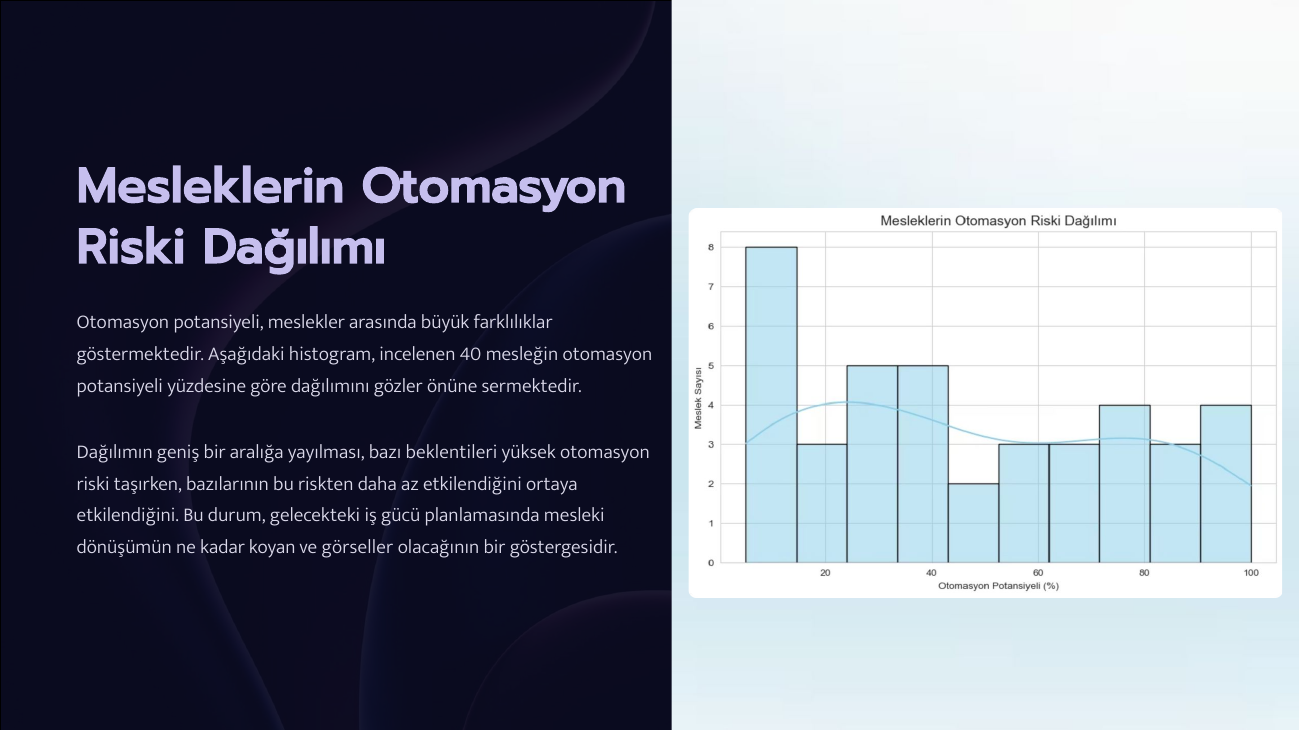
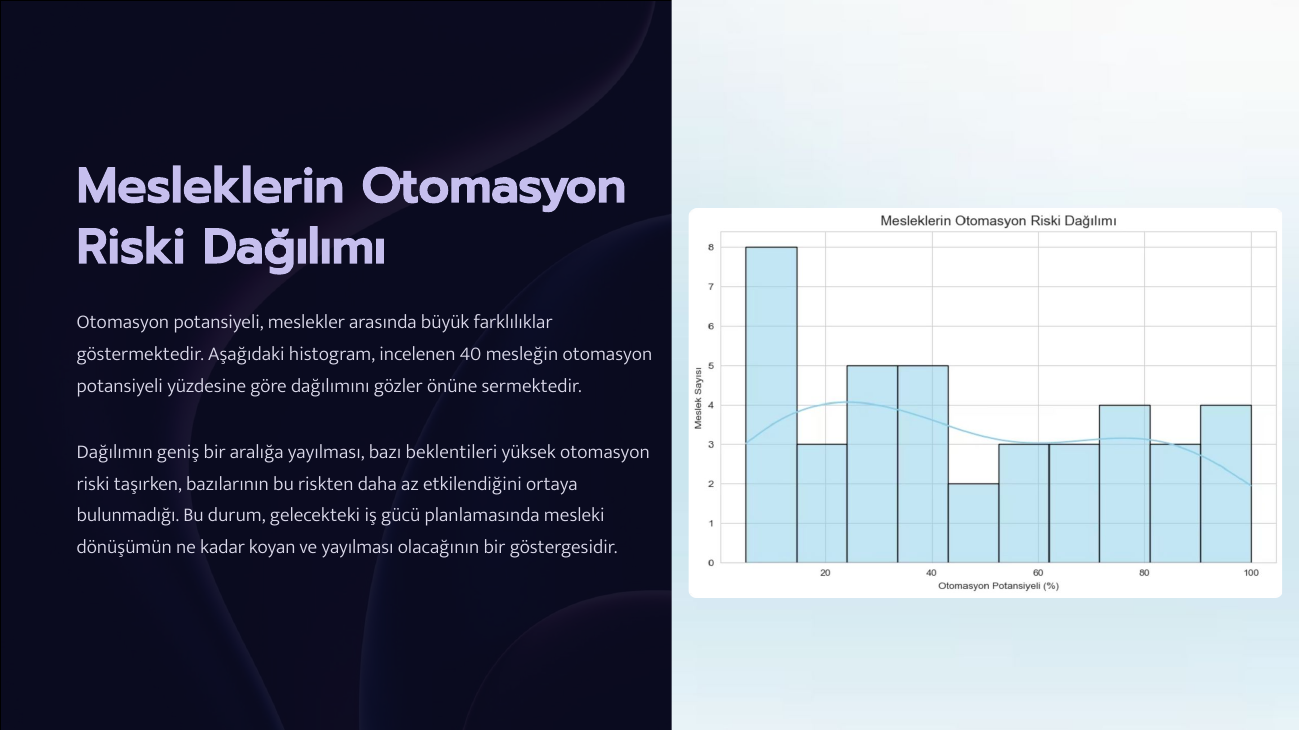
etkilendiğini: etkilendiğini -> bulunmadığı (128, 516)
ve görseller: görseller -> yayılması (358, 548)
